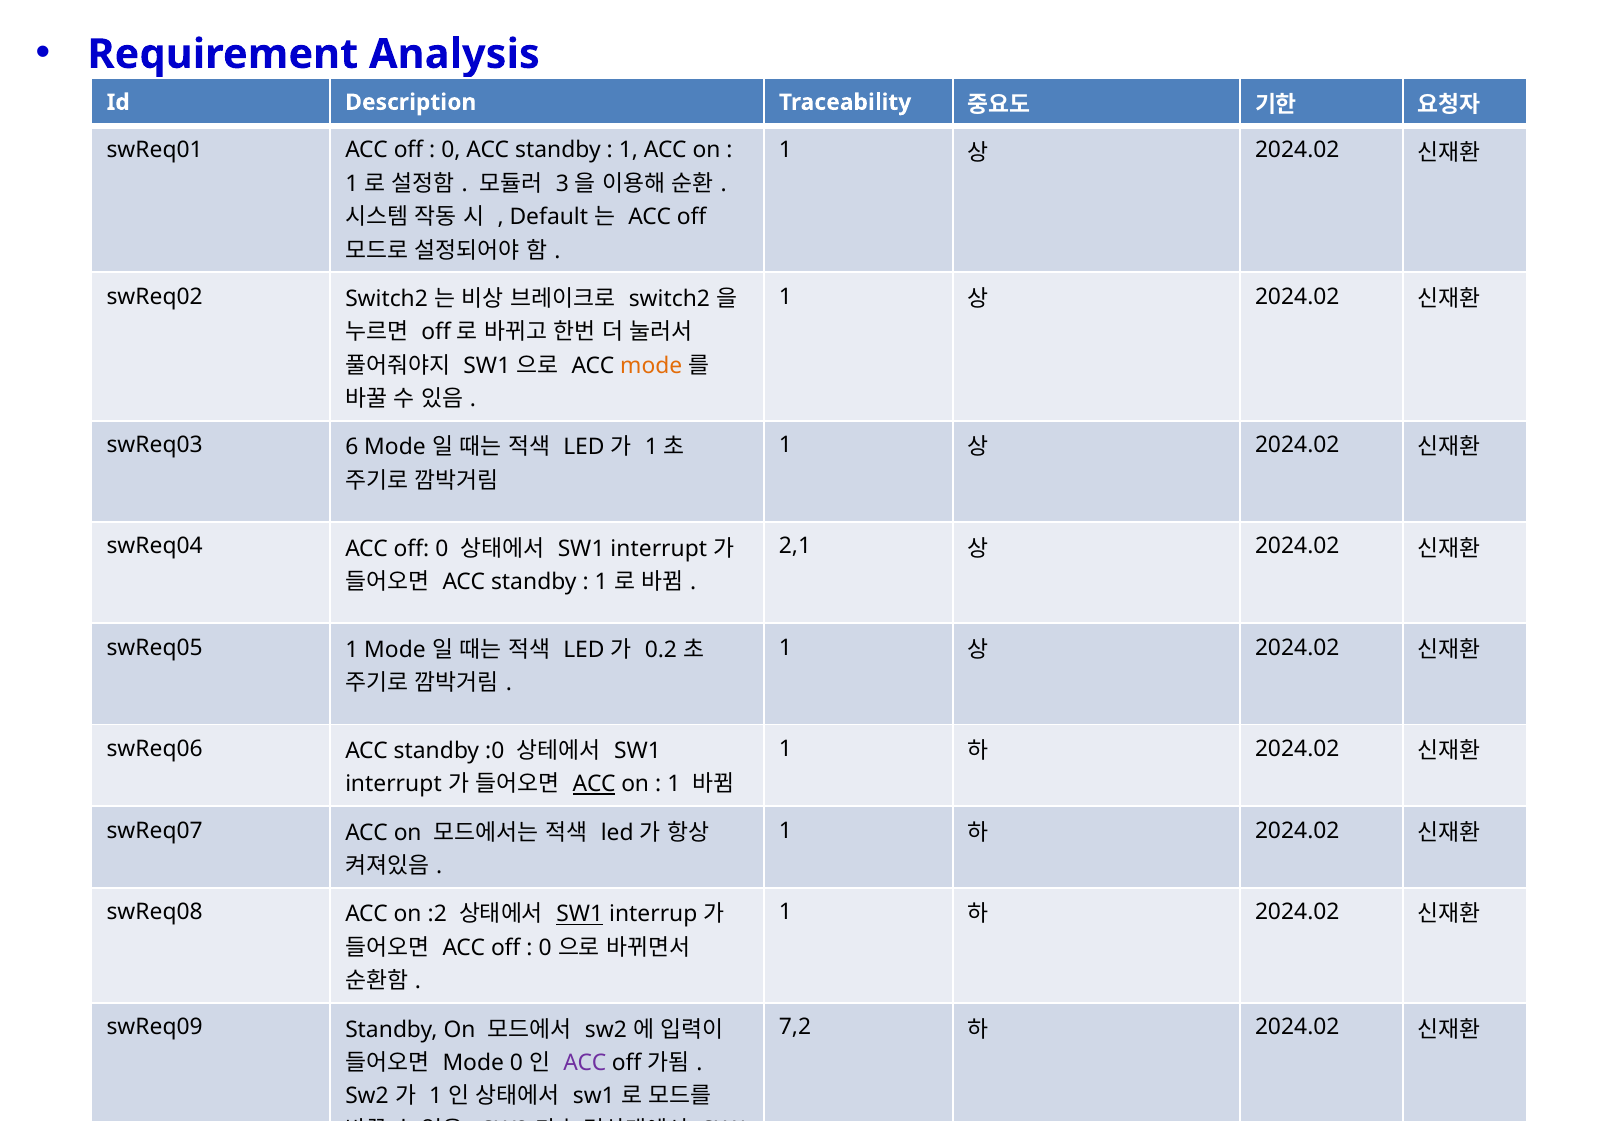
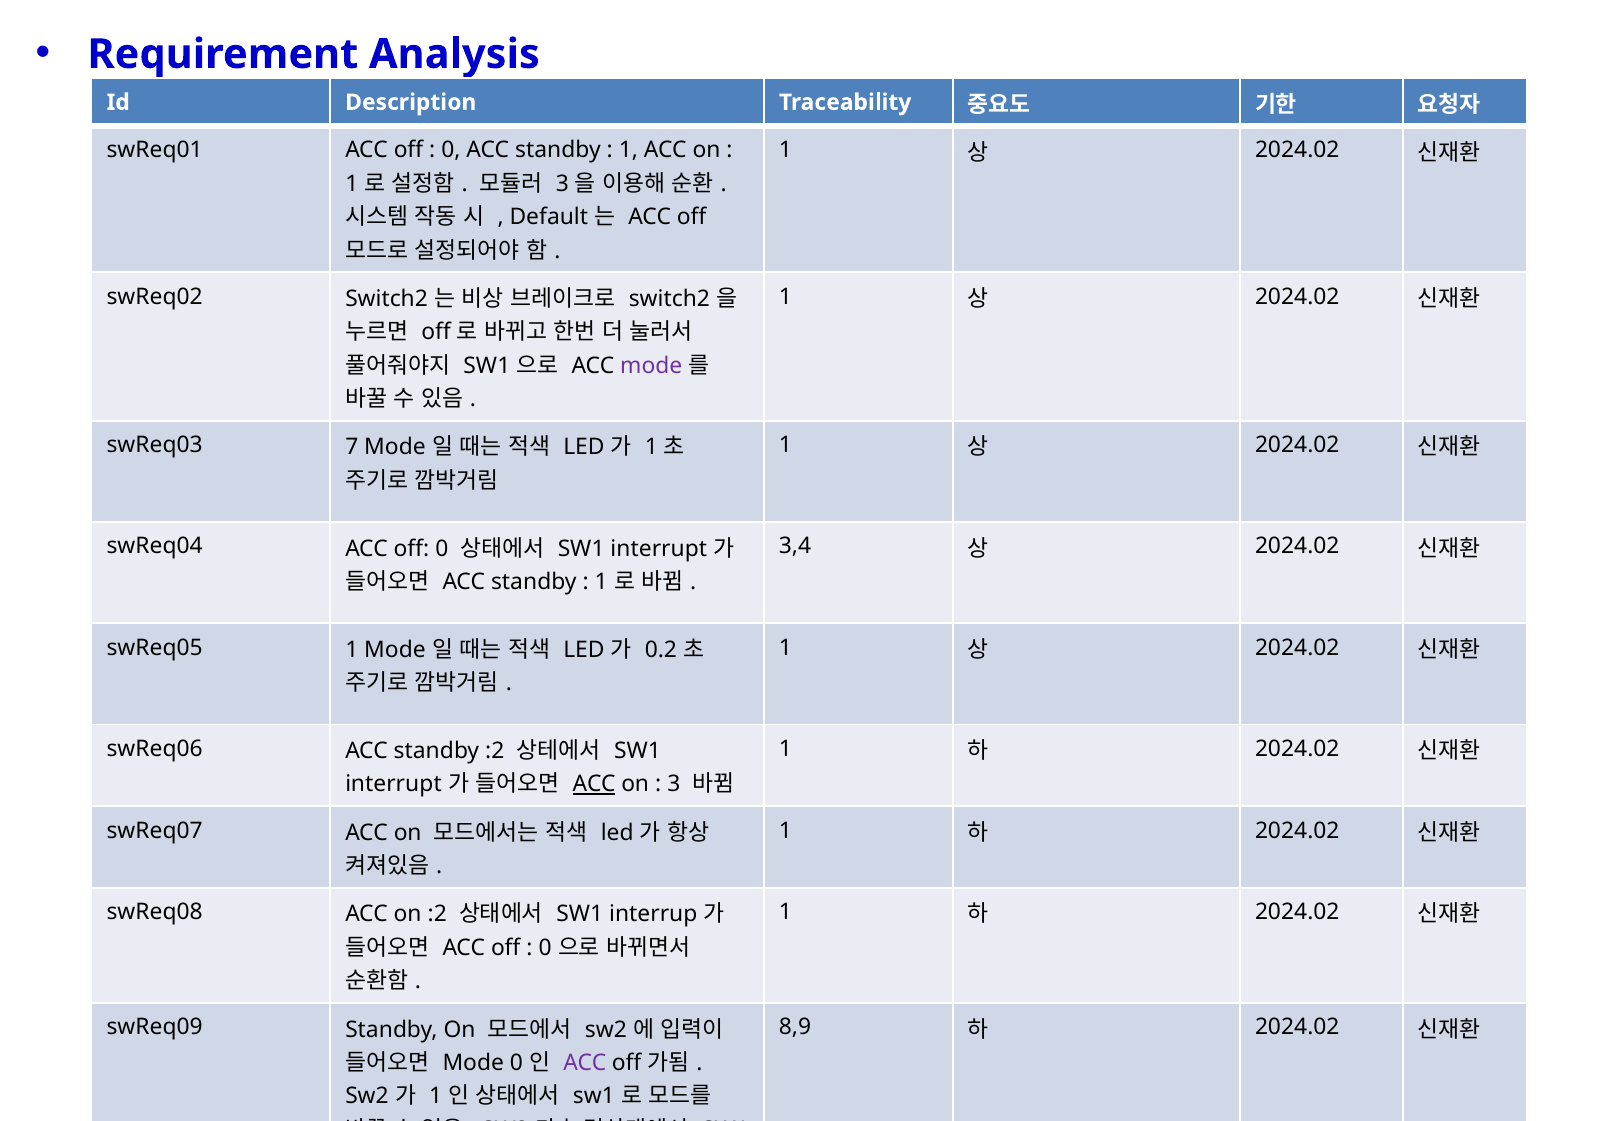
mode colour: orange -> purple (651, 366)
6: 6 -> 7 (352, 447)
2,1: 2,1 -> 3,4 (795, 546)
standby :0: :0 -> :2 (495, 751)
1: 1 -> 3 (674, 784)
SW1 underline: present -> none (580, 914)
7,2: 7,2 -> 8,9 (795, 1027)
